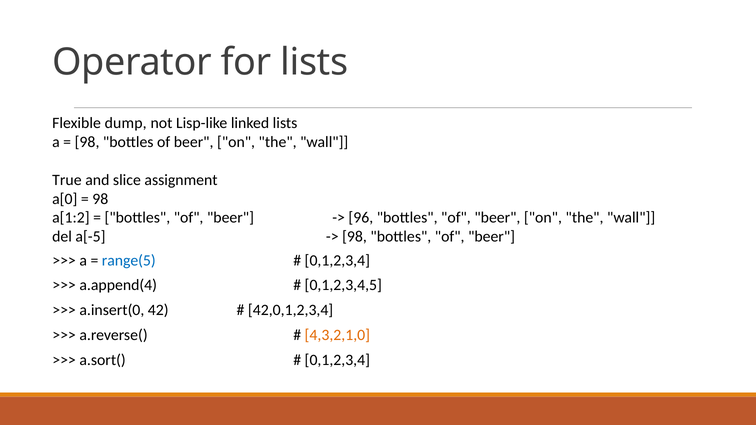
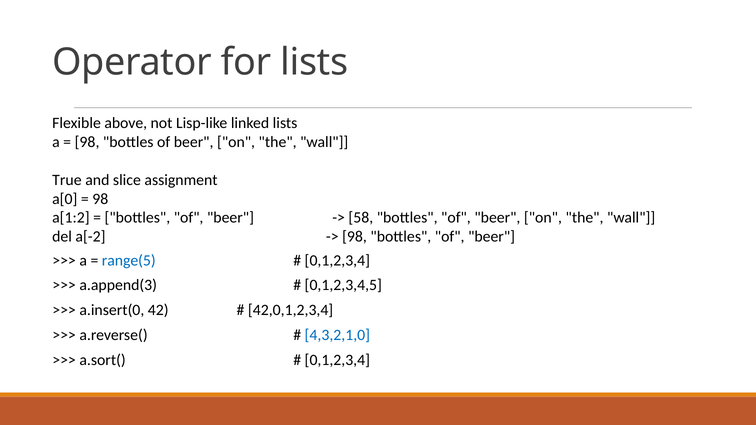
dump: dump -> above (126, 123)
96: 96 -> 58 (361, 218)
a[-5: a[-5 -> a[-2 (90, 237)
a.append(4: a.append(4 -> a.append(3 (118, 285)
4,3,2,1,0 colour: orange -> blue (337, 335)
